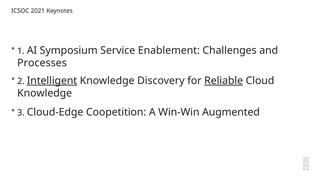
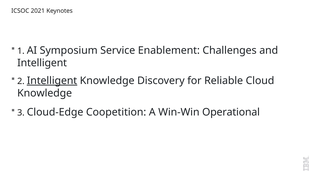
Processes: Processes -> Intelligent (42, 63)
Reliable underline: present -> none (224, 81)
Augmented: Augmented -> Operational (231, 113)
